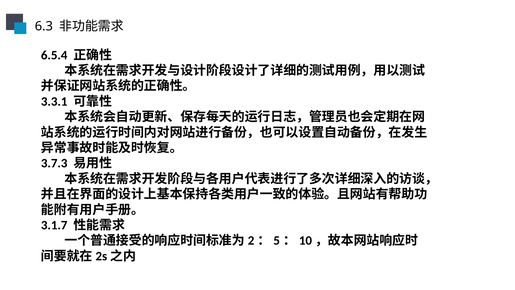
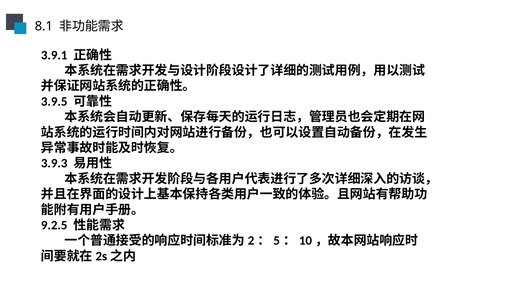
6.3: 6.3 -> 8.1 (44, 26)
6.5.4: 6.5.4 -> 3.9.1 (54, 55)
3.3.1: 3.3.1 -> 3.9.5 (54, 101)
3.7.3: 3.7.3 -> 3.9.3 (54, 163)
3.1.7: 3.1.7 -> 9.2.5 (54, 225)
